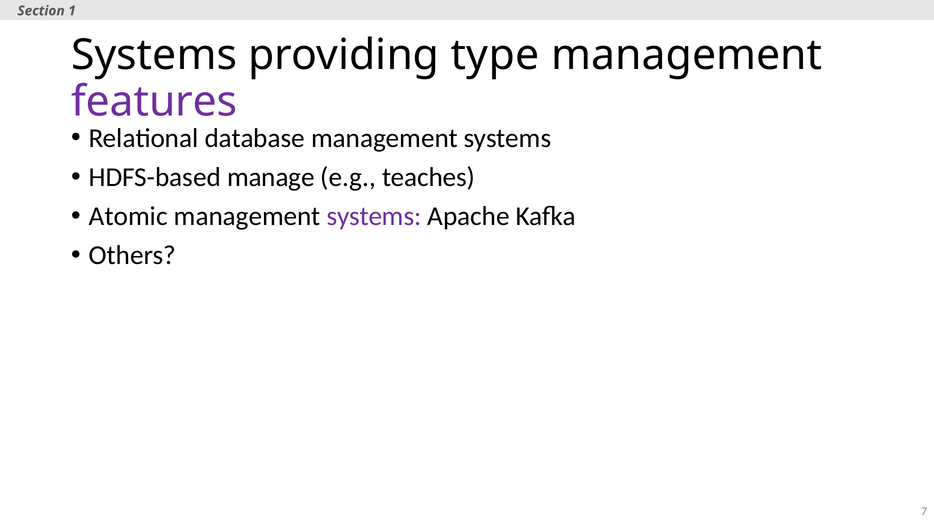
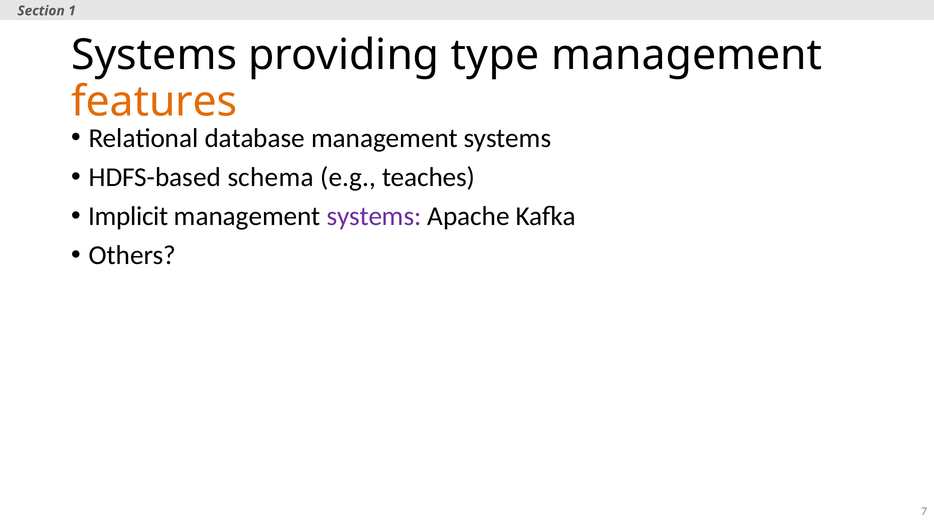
features colour: purple -> orange (154, 102)
manage: manage -> schema (271, 177)
Atomic: Atomic -> Implicit (128, 216)
